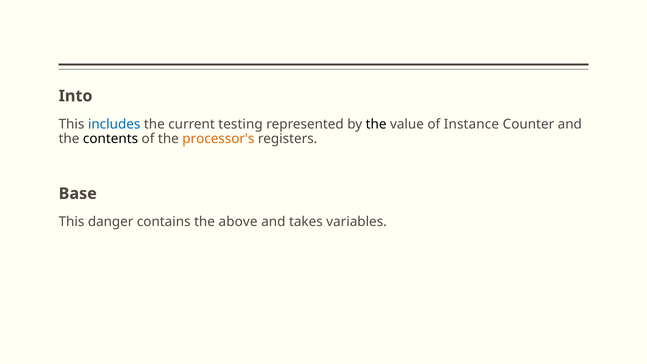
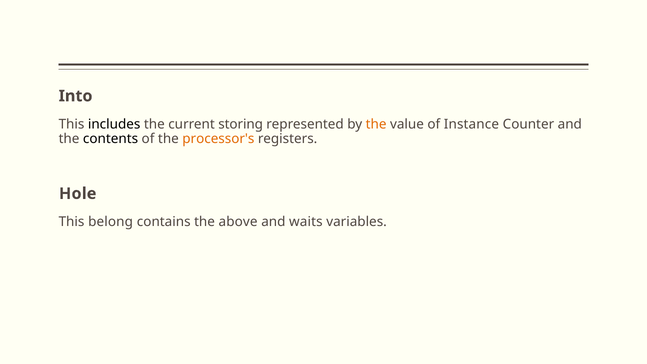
includes colour: blue -> black (114, 124)
testing: testing -> storing (241, 124)
the colour: black -> orange (376, 124)
Base: Base -> Hole (78, 194)
danger: danger -> belong (111, 222)
takes: takes -> waits (306, 222)
